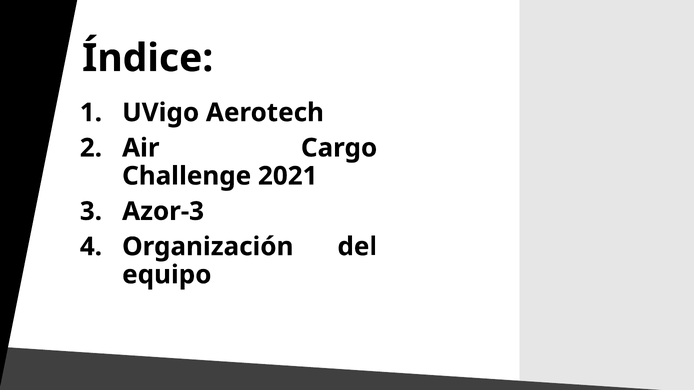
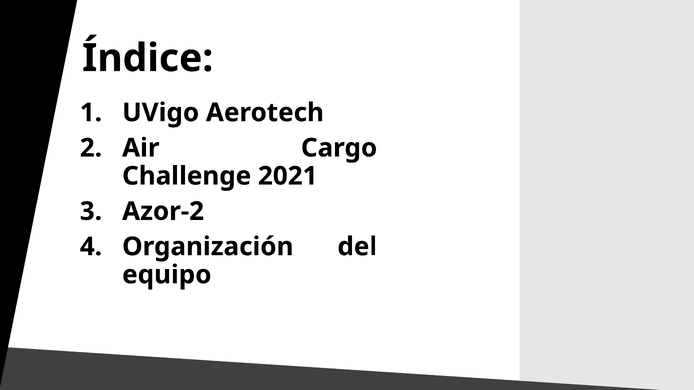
Azor-3: Azor-3 -> Azor-2 (163, 212)
